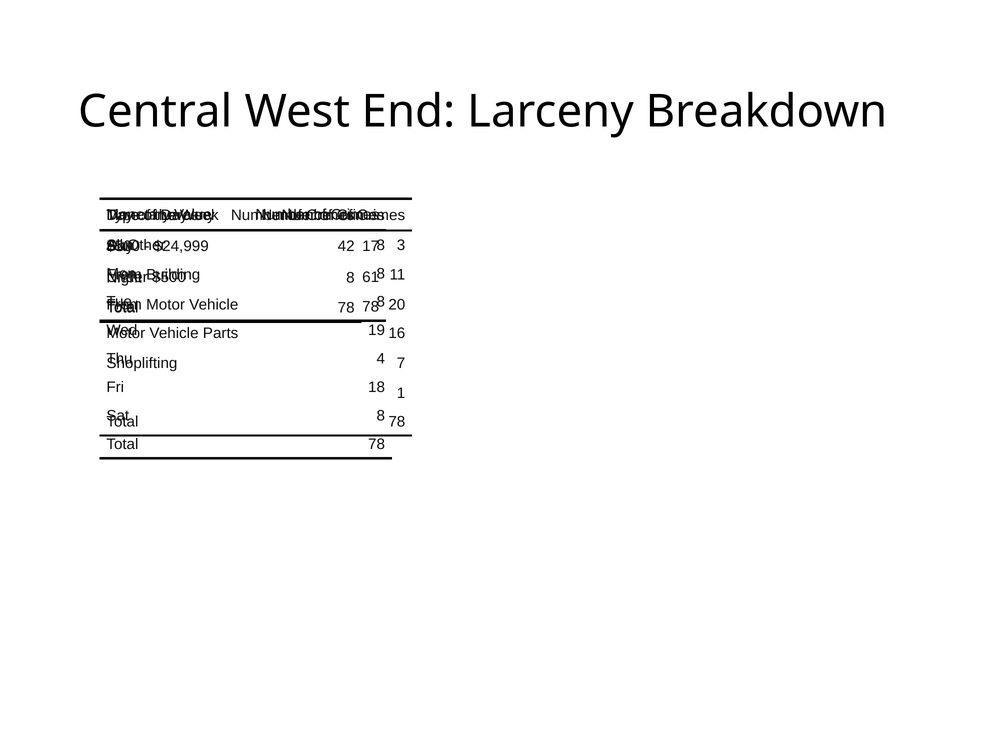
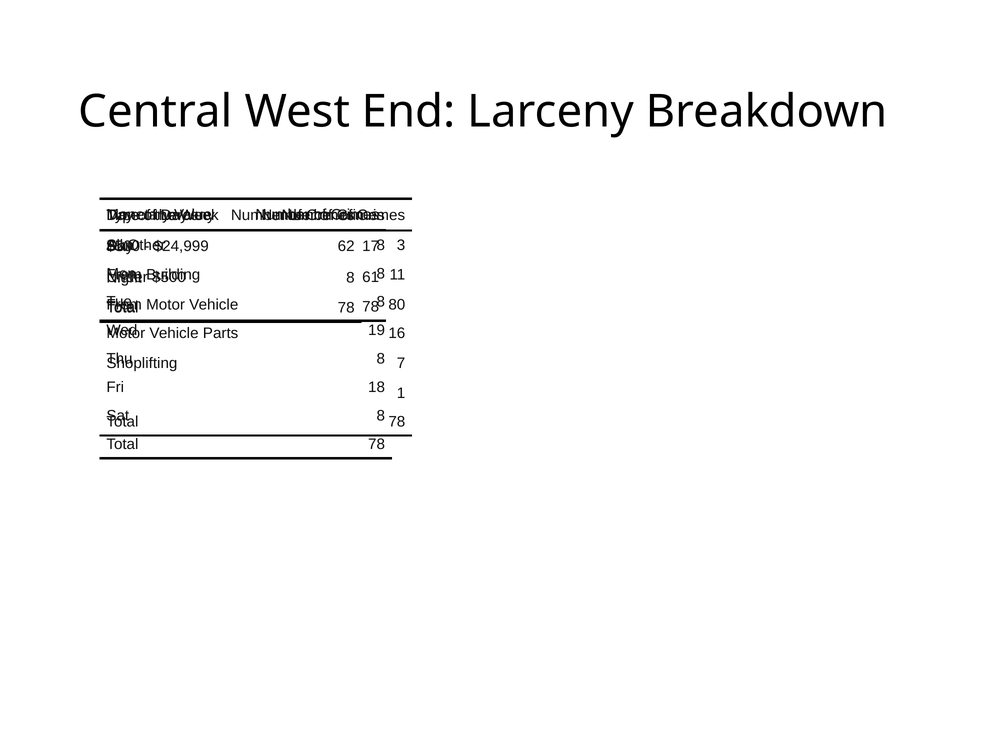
42: 42 -> 62 (346, 247)
20: 20 -> 80 (397, 305)
4: 4 -> 8 (381, 359)
